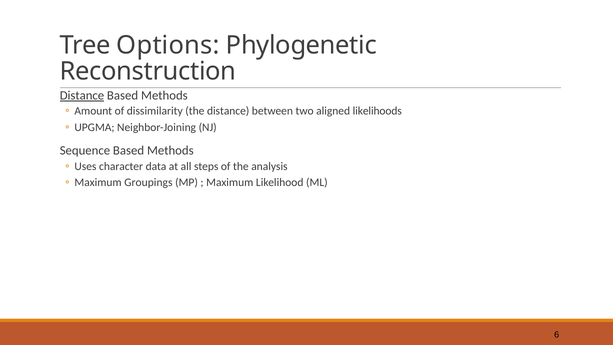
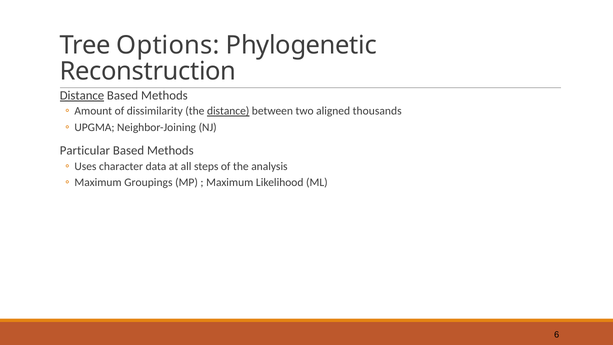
distance underline: none -> present (228, 111)
likelihoods: likelihoods -> thousands (377, 111)
Sequence: Sequence -> Particular (85, 151)
